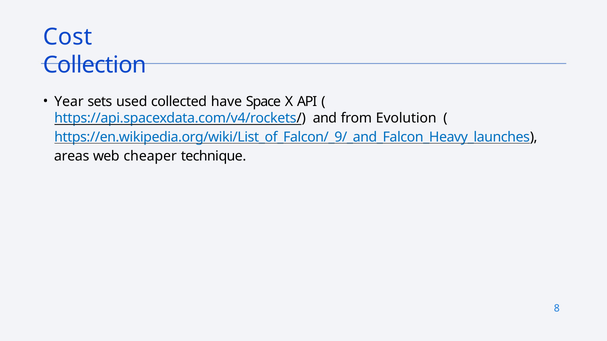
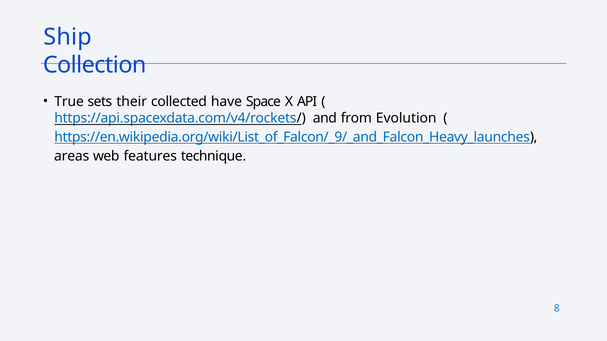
Cost: Cost -> Ship (68, 37)
Year: Year -> True (69, 102)
used: used -> their (132, 102)
cheaper: cheaper -> features (150, 156)
